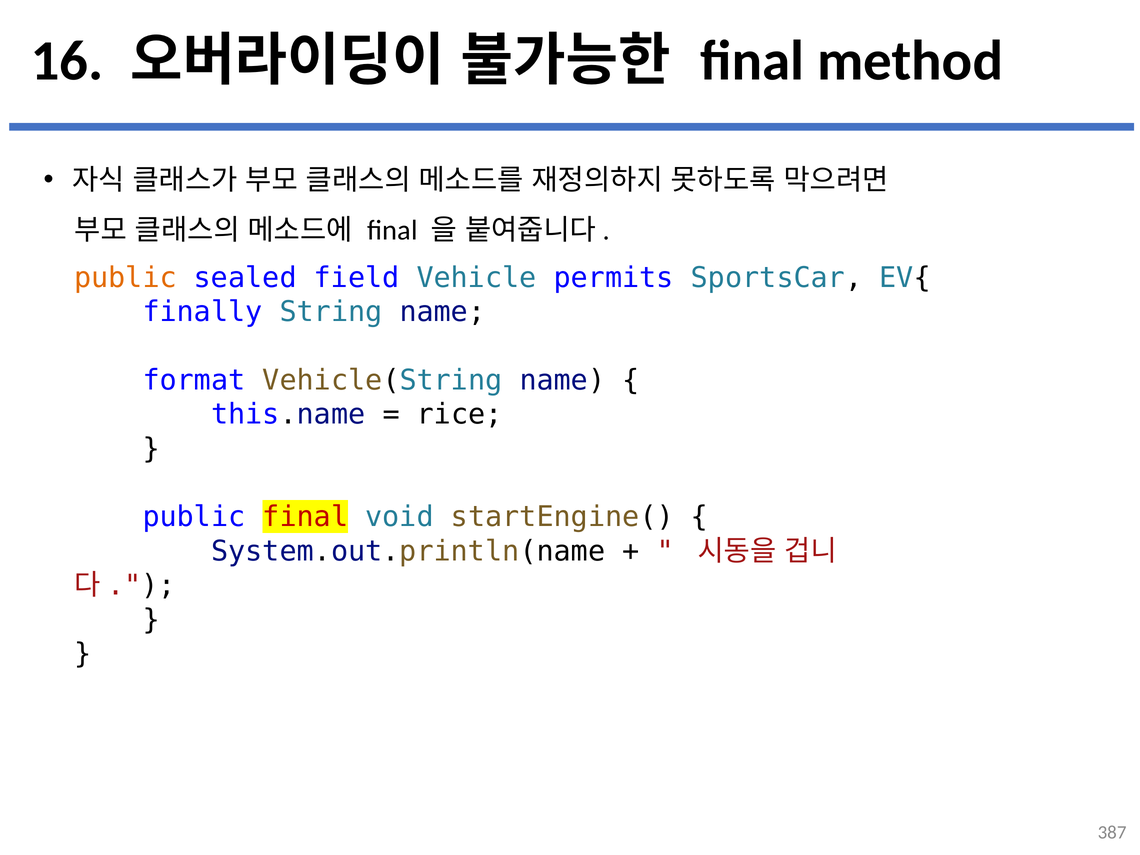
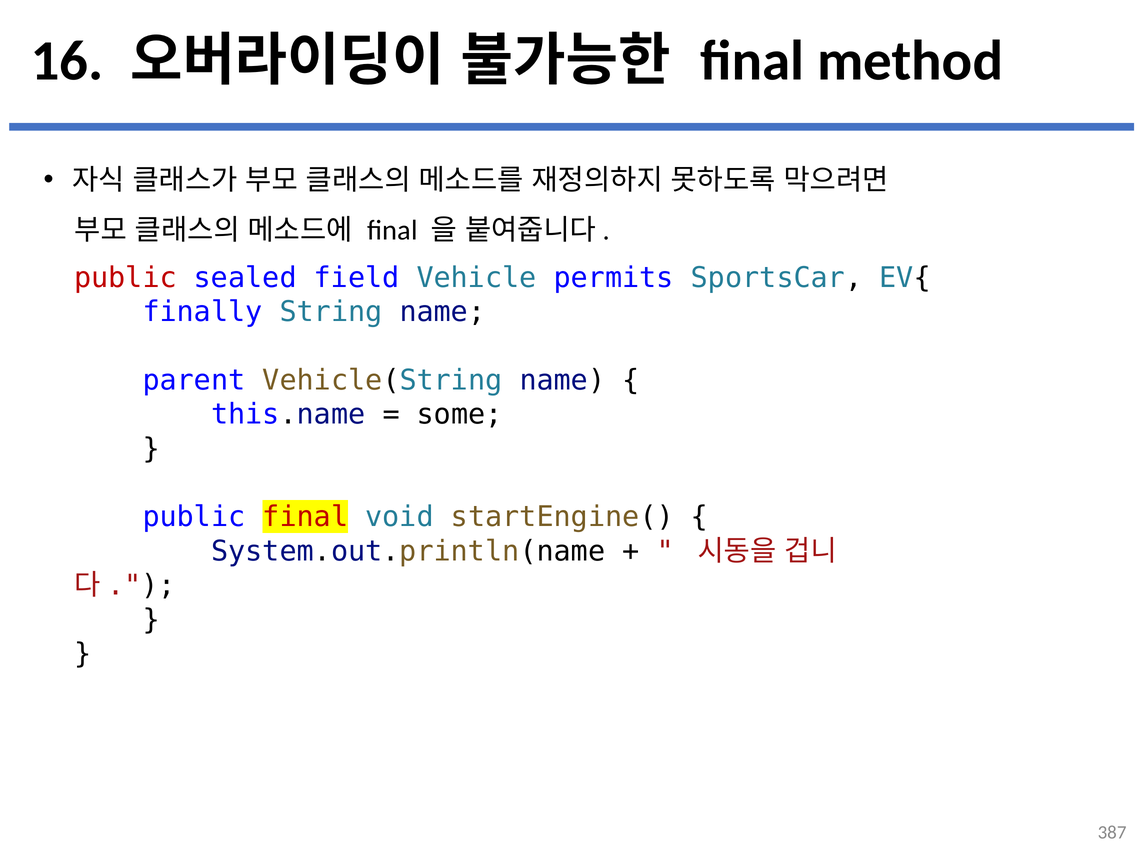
public colour: orange -> red (125, 278)
format: format -> parent (194, 380)
rice: rice -> some (460, 414)
